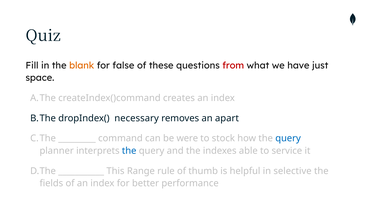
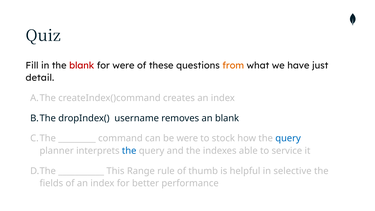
blank colour: orange -> red (82, 65)
for false: false -> were (123, 65)
from colour: red -> orange (233, 65)
space: space -> detail (40, 78)
necessary: necessary -> username (137, 118)
an apart: apart -> blank (227, 118)
